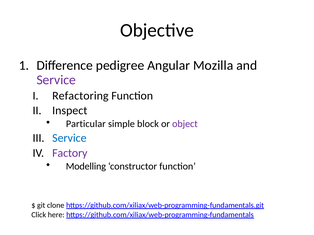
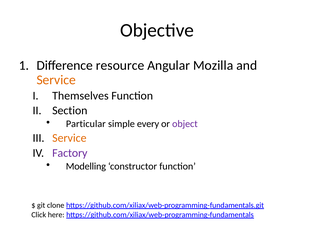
pedigree: pedigree -> resource (120, 66)
Service colour: purple -> orange (56, 80)
Refactoring: Refactoring -> Themselves (80, 96)
Inspect: Inspect -> Section (70, 111)
block: block -> every (148, 124)
Service colour: blue -> orange (69, 138)
